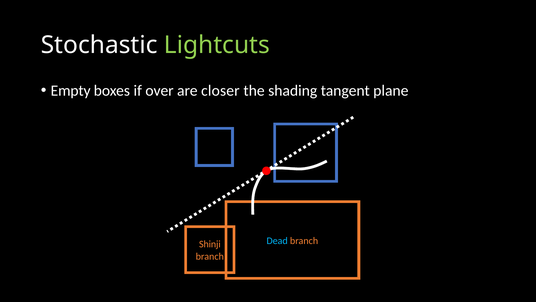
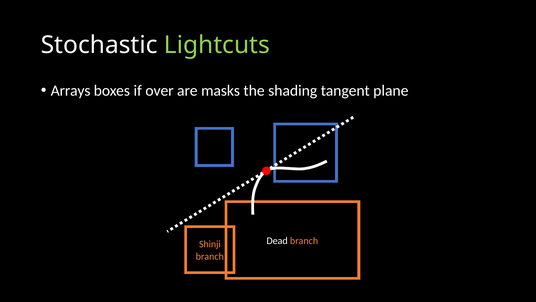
Empty: Empty -> Arrays (71, 91)
closer: closer -> masks (221, 91)
Dead colour: light blue -> white (277, 240)
